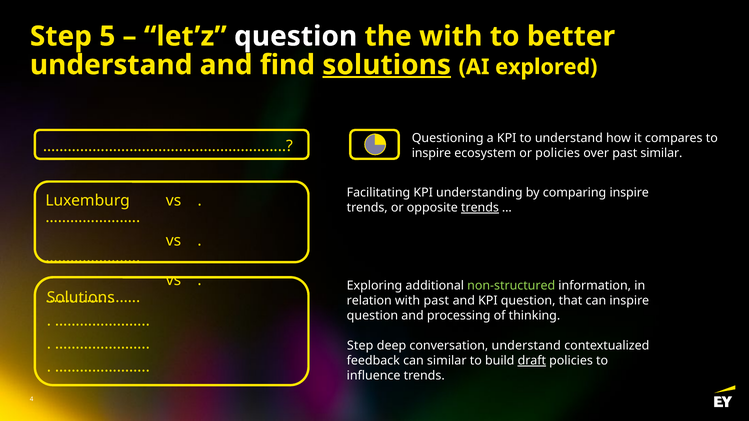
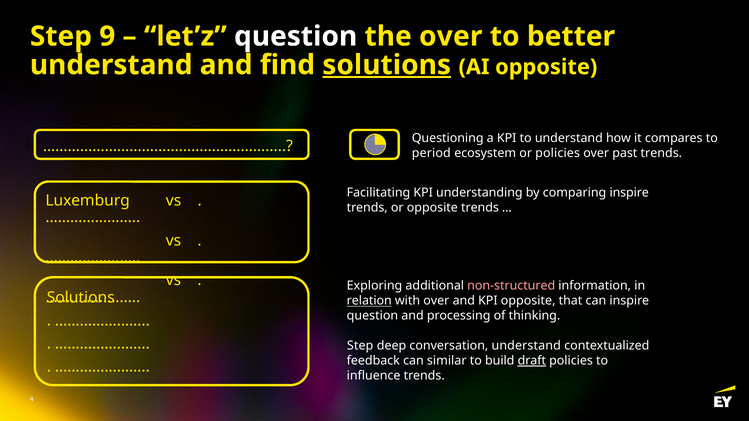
5: 5 -> 9 (107, 36)
the with: with -> over (451, 36)
AI explored: explored -> opposite (546, 67)
inspire: inspire -> period (431, 153)
past similar: similar -> trends (661, 153)
trends underline: present -> none (480, 208)
non-structured colour: light green -> pink (511, 286)
relation underline: none -> present (369, 301)
with past: past -> over (436, 301)
KPI question: question -> opposite (528, 301)
